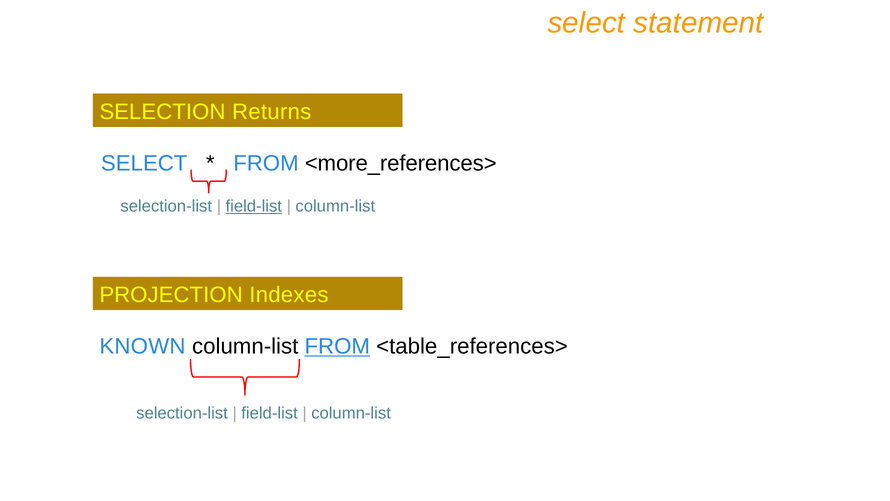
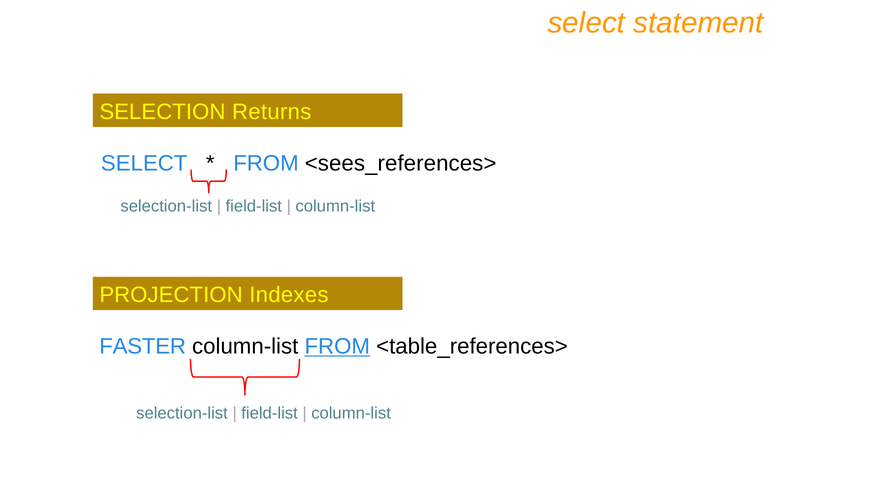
<more_references>: <more_references> -> <sees_references> (401, 163)
field-list underline: present -> none (254, 206)
KNOWN: KNOWN -> FASTER (143, 346)
